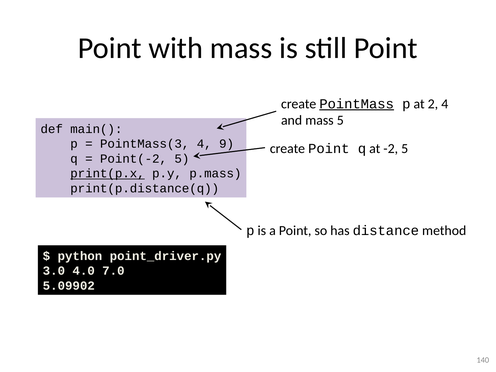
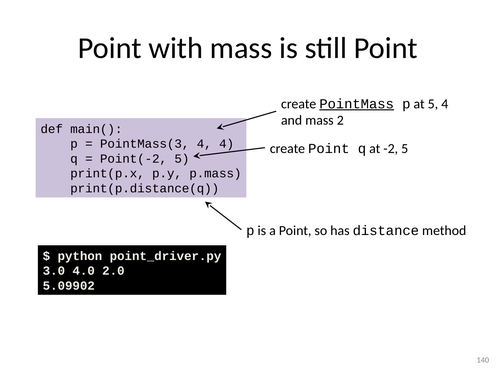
at 2: 2 -> 5 (433, 104)
mass 5: 5 -> 2 (340, 120)
4 9: 9 -> 4 (227, 144)
print(p.x underline: present -> none (107, 174)
7.0: 7.0 -> 2.0 (113, 271)
